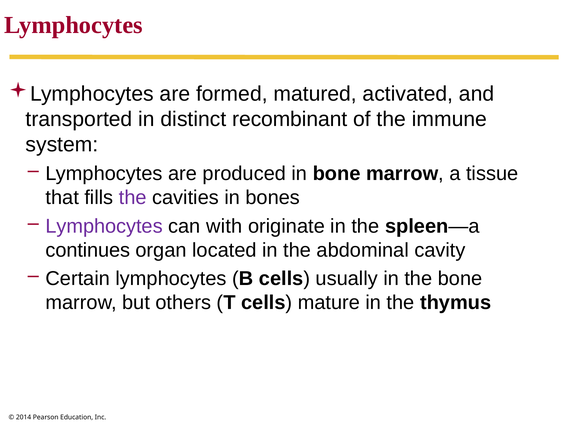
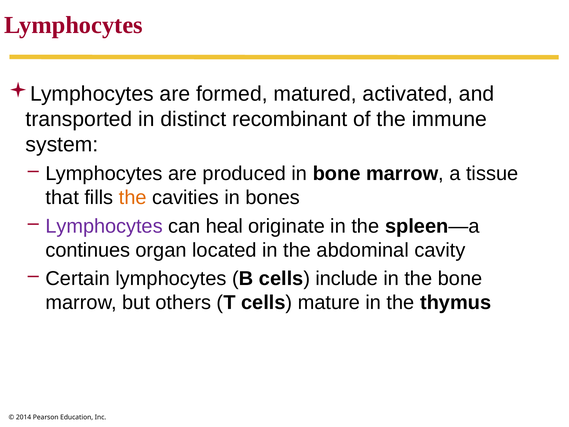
the colour: purple -> orange (133, 198)
with: with -> heal (224, 226)
usually: usually -> include (347, 278)
